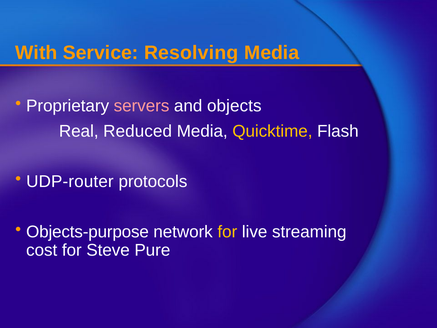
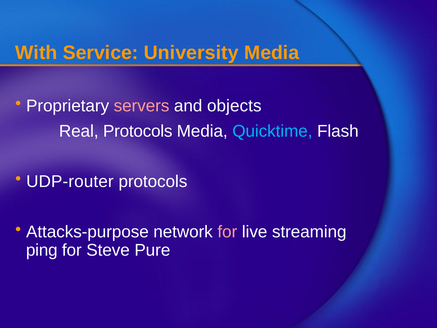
Resolving: Resolving -> University (191, 53)
Real Reduced: Reduced -> Protocols (138, 131)
Quicktime colour: yellow -> light blue (272, 131)
Objects-purpose: Objects-purpose -> Attacks-purpose (87, 232)
for colour: yellow -> pink (227, 232)
cost: cost -> ping (42, 250)
